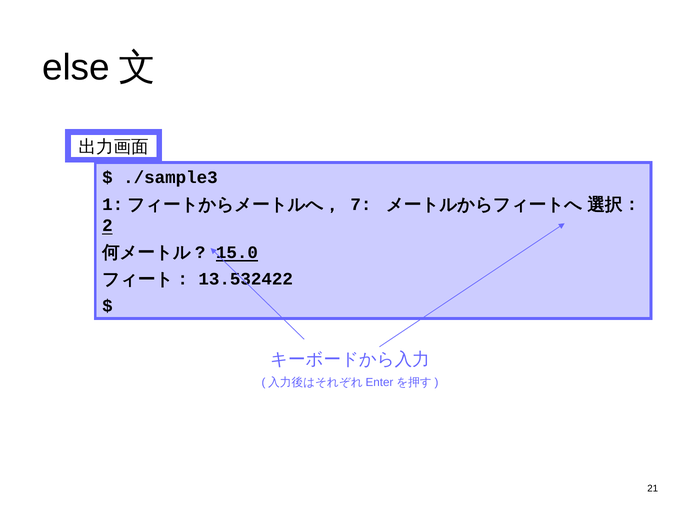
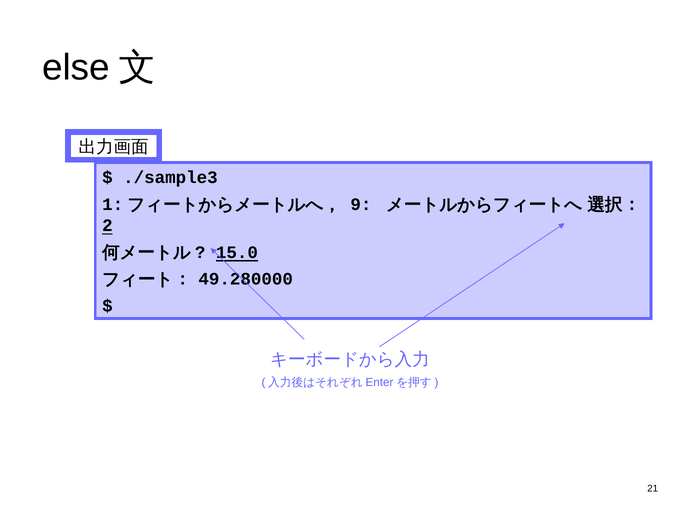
7: 7 -> 9 (361, 204)
13.532422: 13.532422 -> 49.280000 (246, 279)
